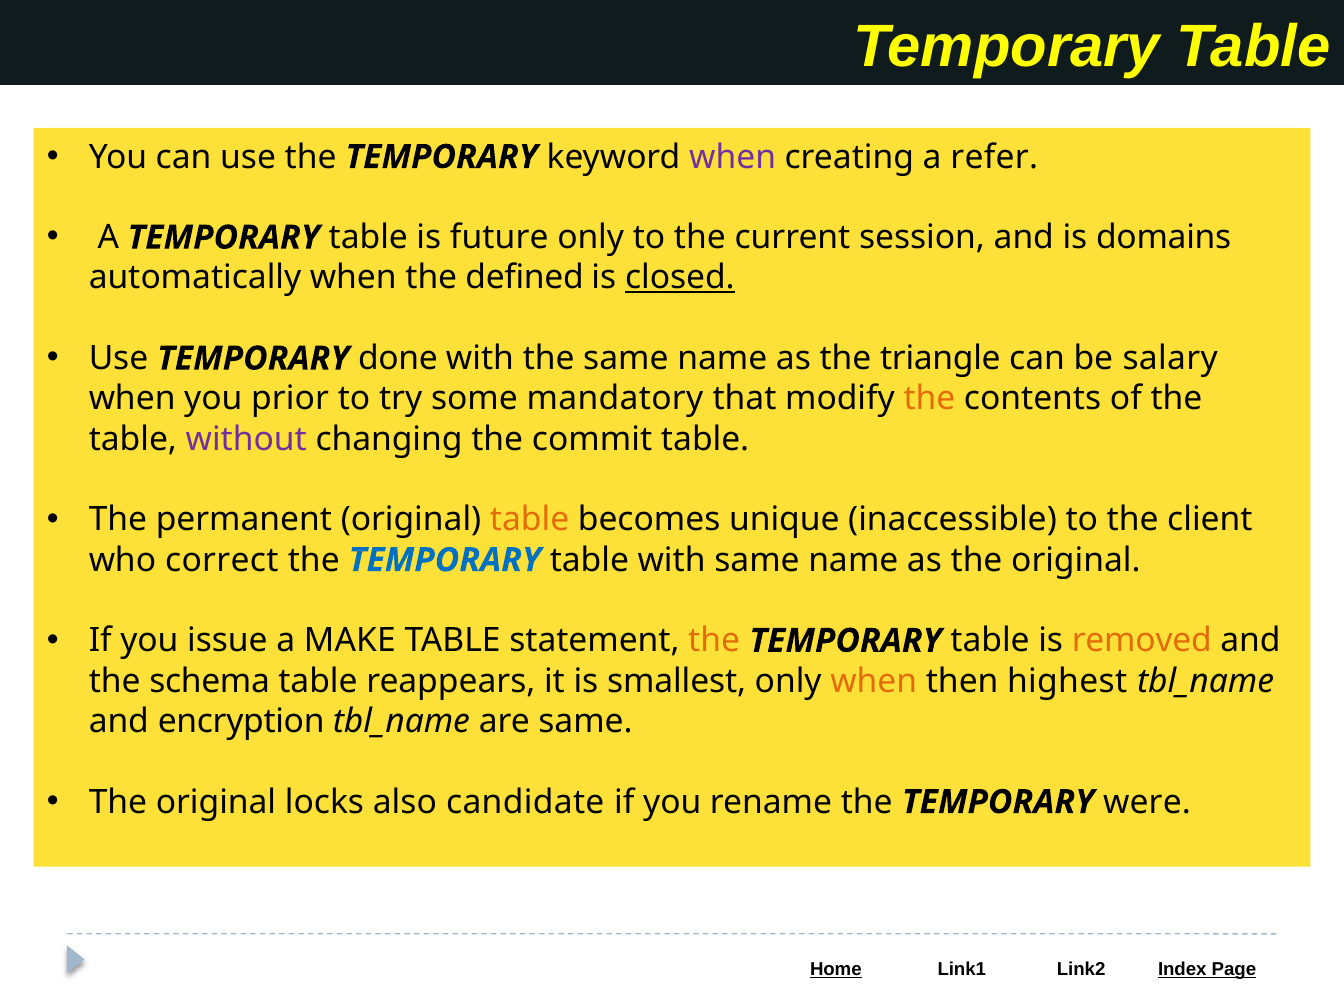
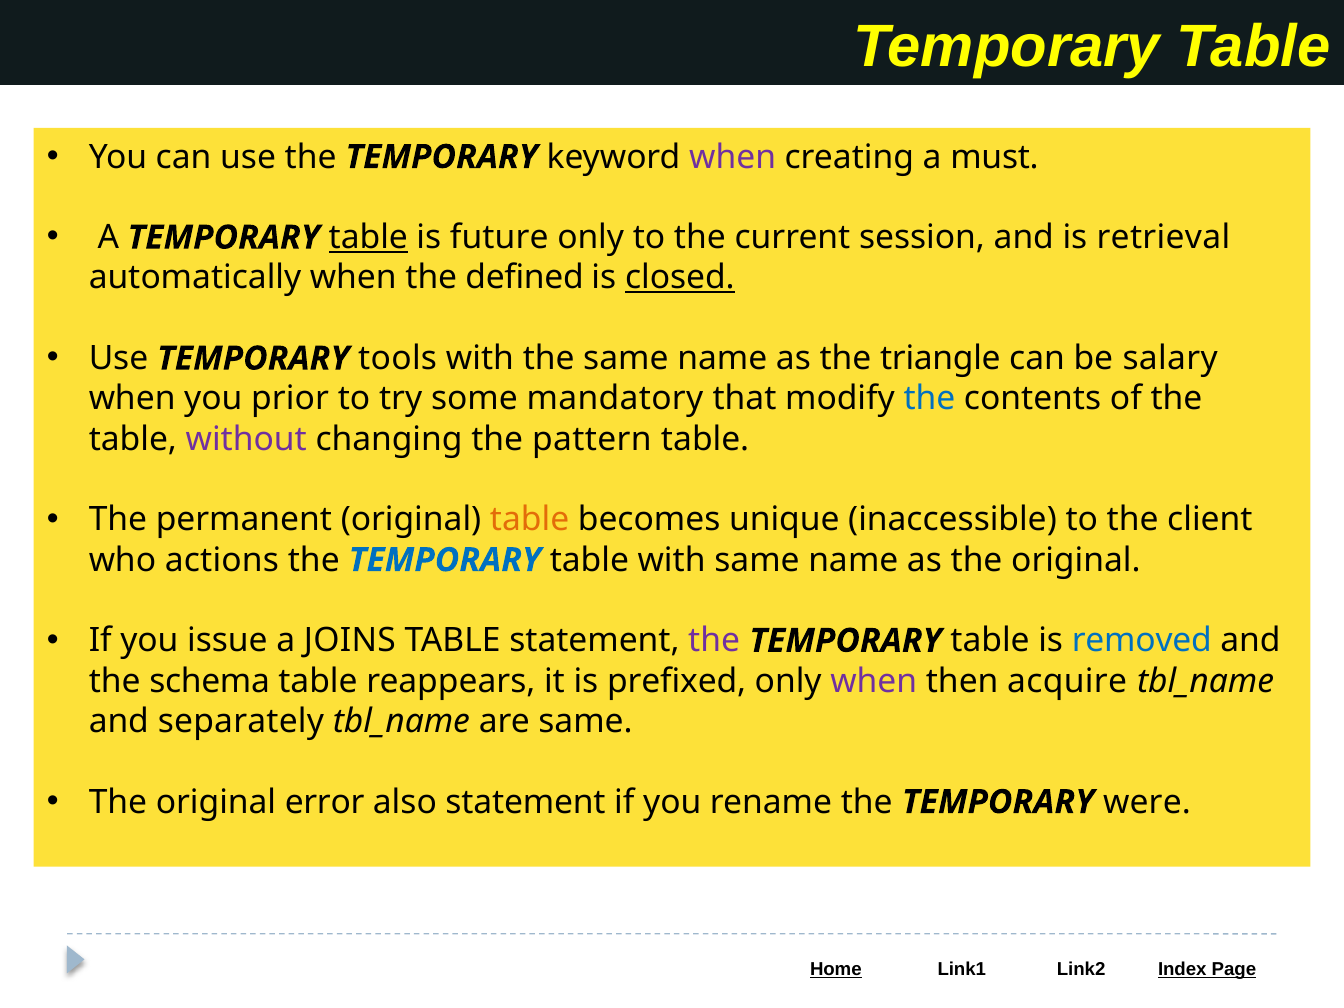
refer: refer -> must (995, 157)
table underline: none -> present (368, 238)
domains: domains -> retrieval (1163, 238)
done: done -> tools (398, 359)
the colour: orange -> blue (929, 399)
commit: commit -> pattern (592, 439)
correct: correct -> actions (222, 560)
MAKE: MAKE -> JOINS (350, 641)
the colour: orange -> purple (714, 641)
removed colour: orange -> blue (1142, 641)
smallest: smallest -> prefixed (677, 681)
when colour: orange -> purple (874, 681)
highest: highest -> acquire (1067, 681)
encryption: encryption -> separately (241, 721)
locks: locks -> error (325, 802)
also candidate: candidate -> statement (526, 802)
